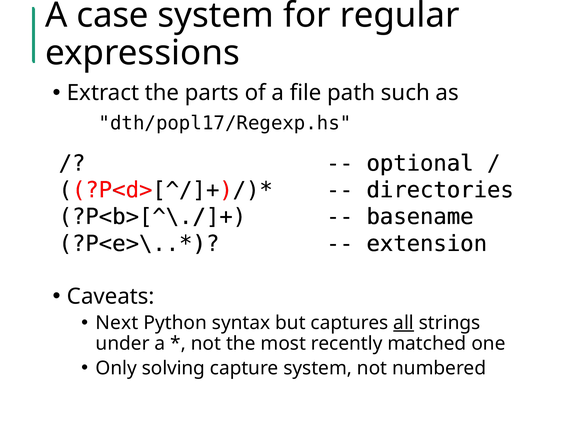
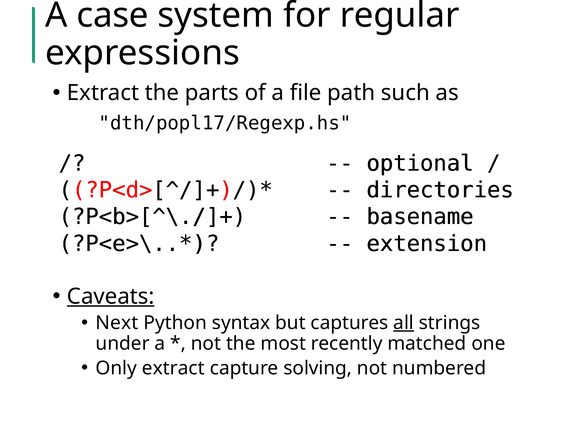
Caveats underline: none -> present (111, 296)
Only solving: solving -> extract (173, 368)
capture system: system -> solving (318, 368)
